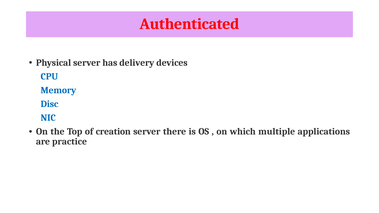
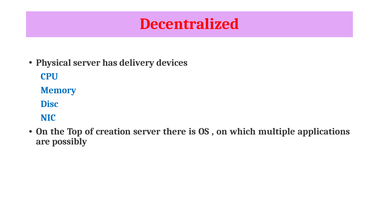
Authenticated: Authenticated -> Decentralized (189, 24)
practice: practice -> possibly (70, 142)
